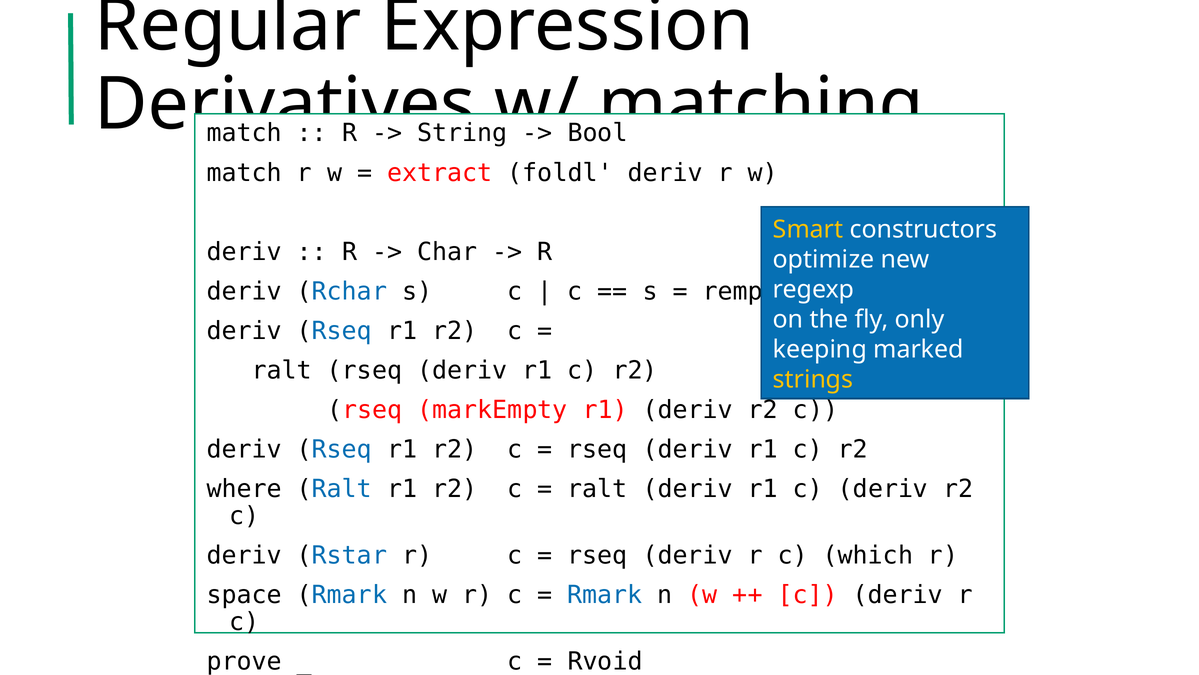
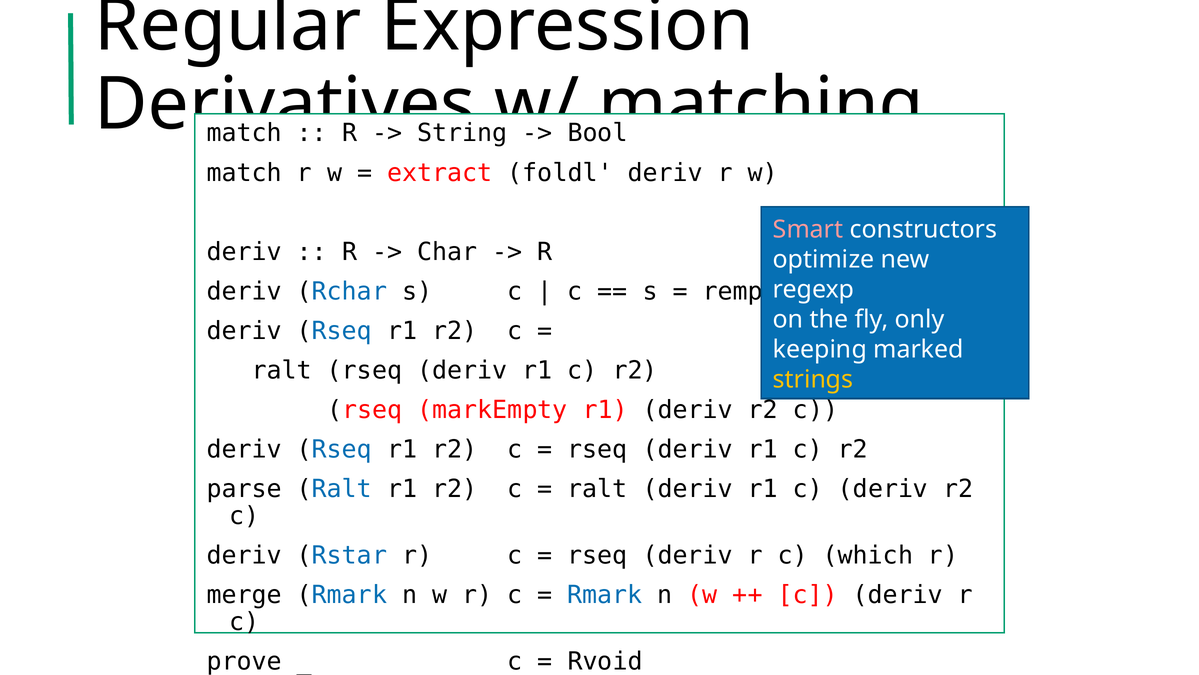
Smart colour: yellow -> pink (808, 229)
where: where -> parse (244, 489)
space: space -> merge (244, 595)
